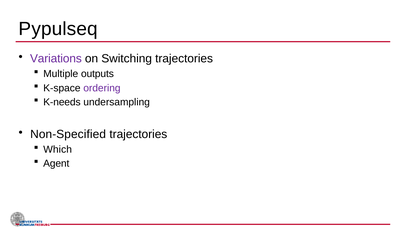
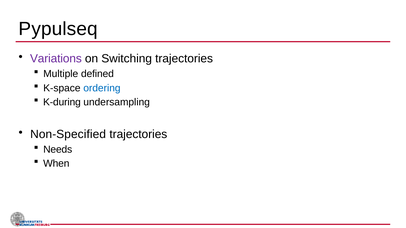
outputs: outputs -> defined (97, 74)
ordering colour: purple -> blue (102, 88)
K-needs: K-needs -> K-during (62, 102)
Which: Which -> Needs (58, 150)
Agent: Agent -> When (56, 164)
